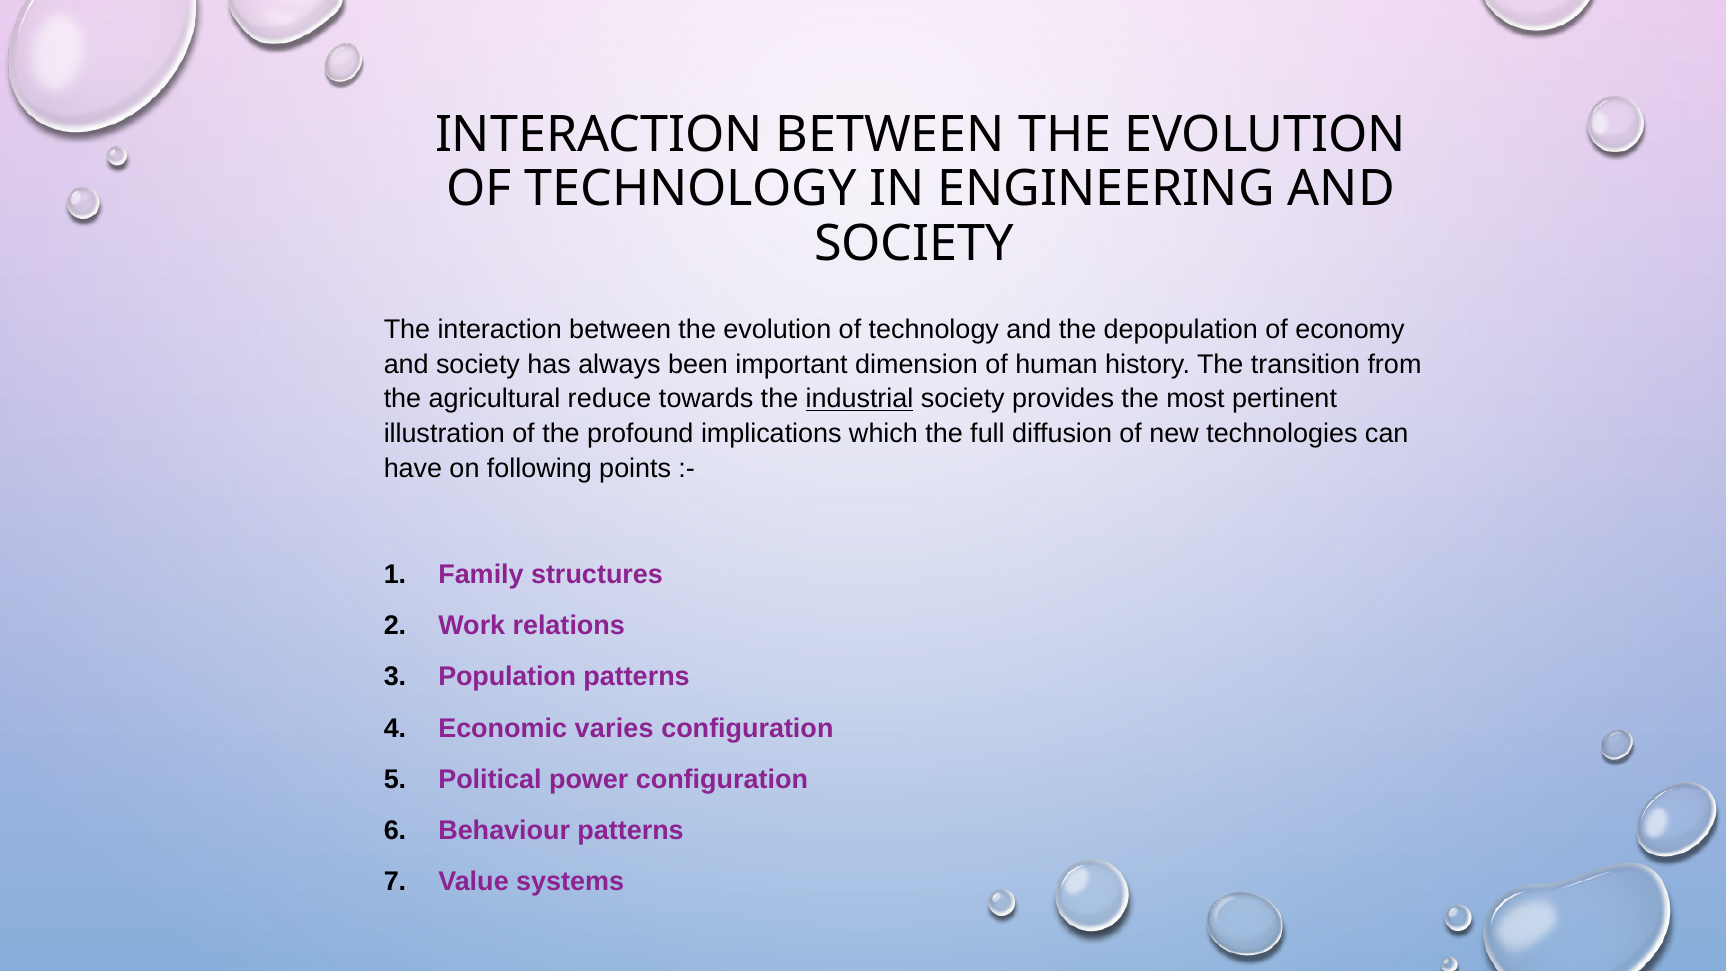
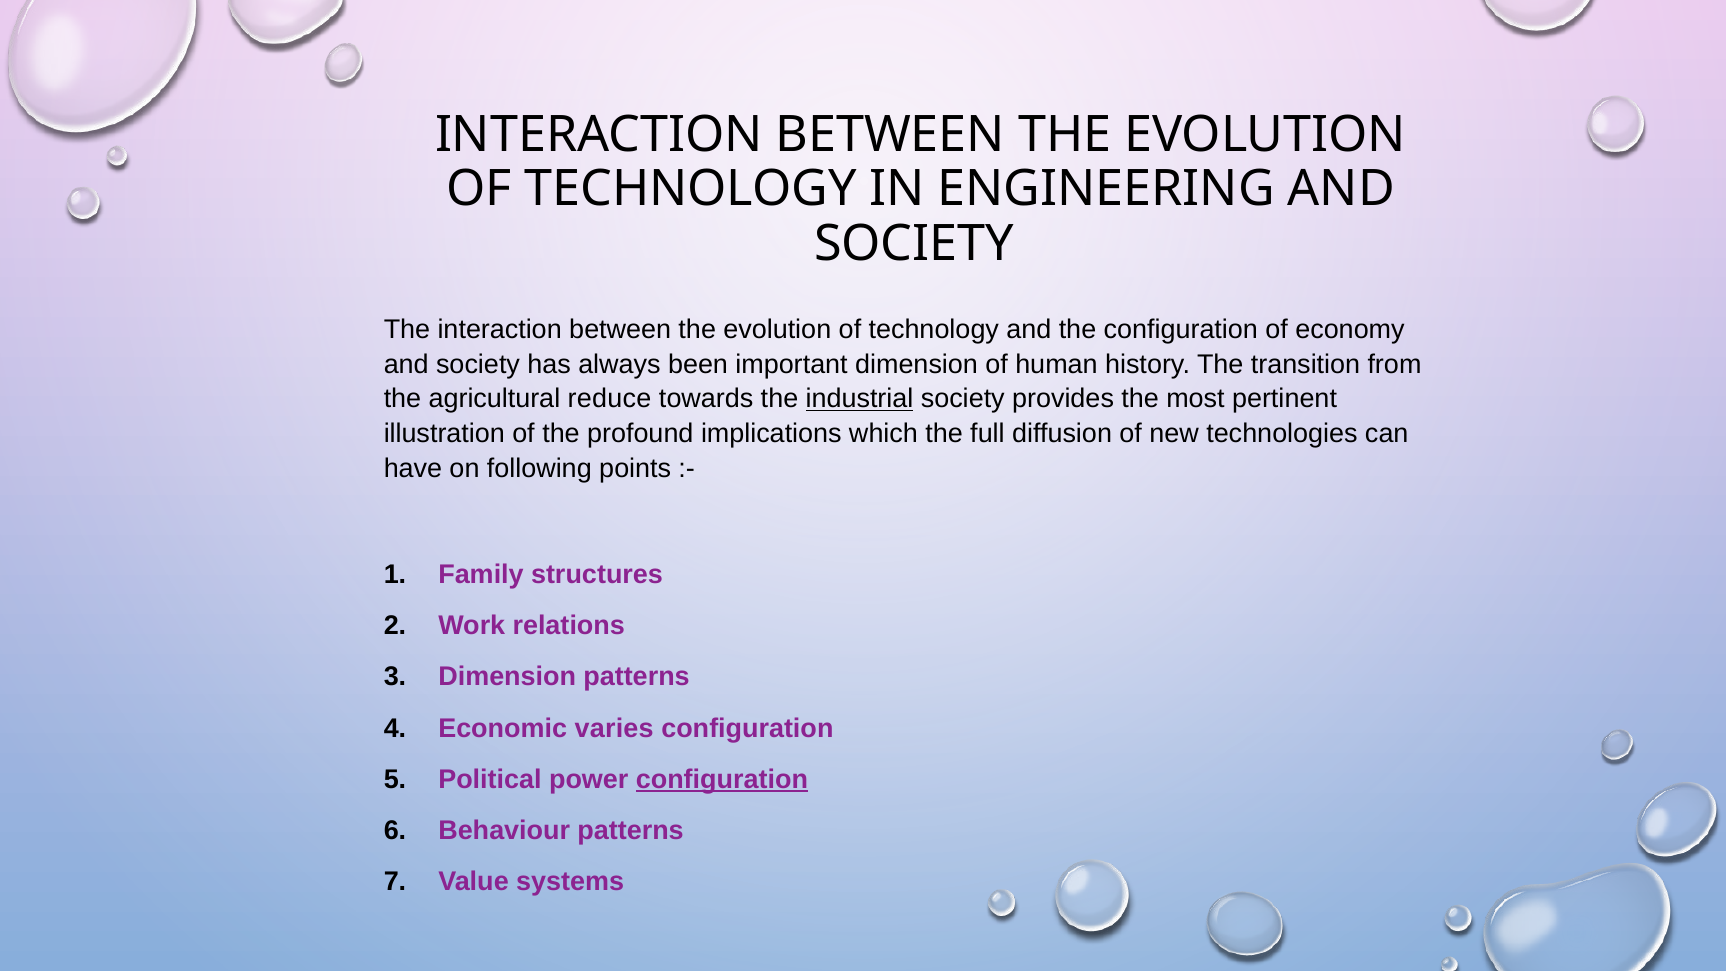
the depopulation: depopulation -> configuration (1181, 329)
Population: Population -> Dimension (507, 677)
configuration underline: none -> present (722, 779)
